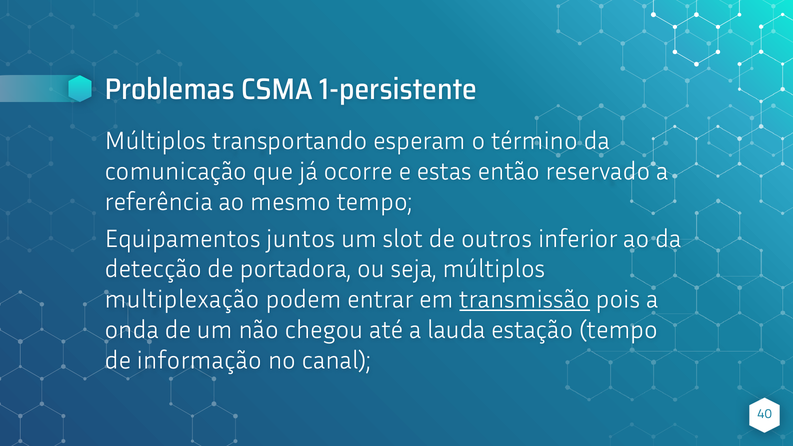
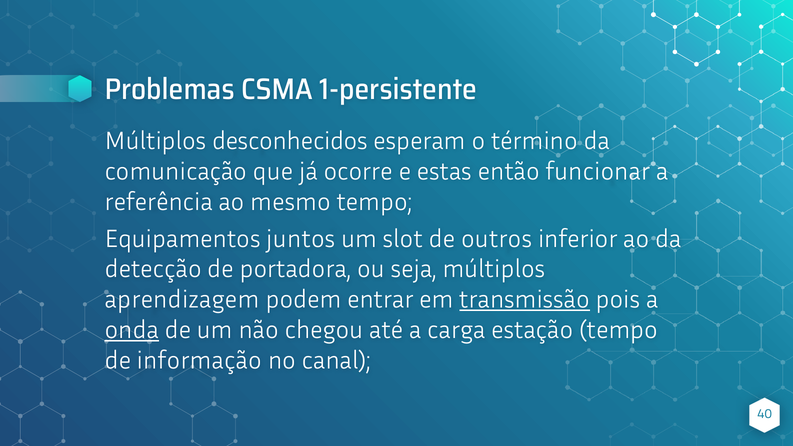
transportando: transportando -> desconhecidos (290, 141)
reservado: reservado -> funcionar (598, 171)
multiplexação: multiplexação -> aprendizagem (182, 300)
onda underline: none -> present (132, 330)
lauda: lauda -> carga (456, 330)
